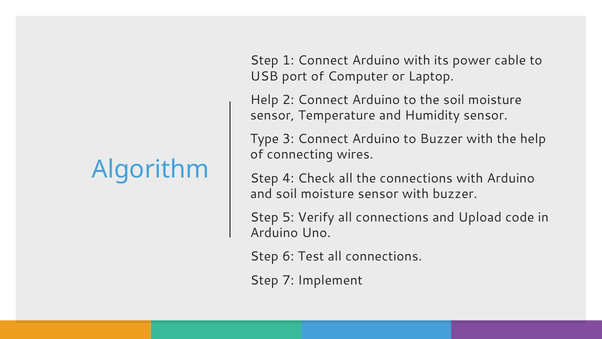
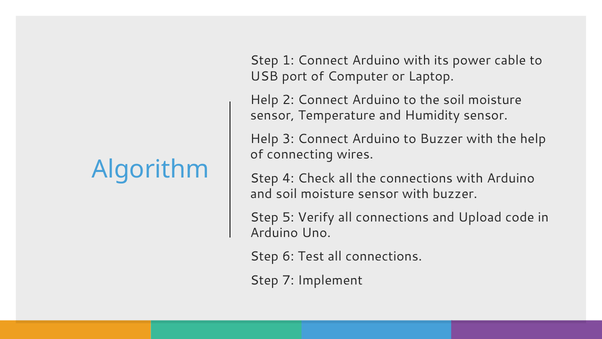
Type: Type -> Help (264, 139)
